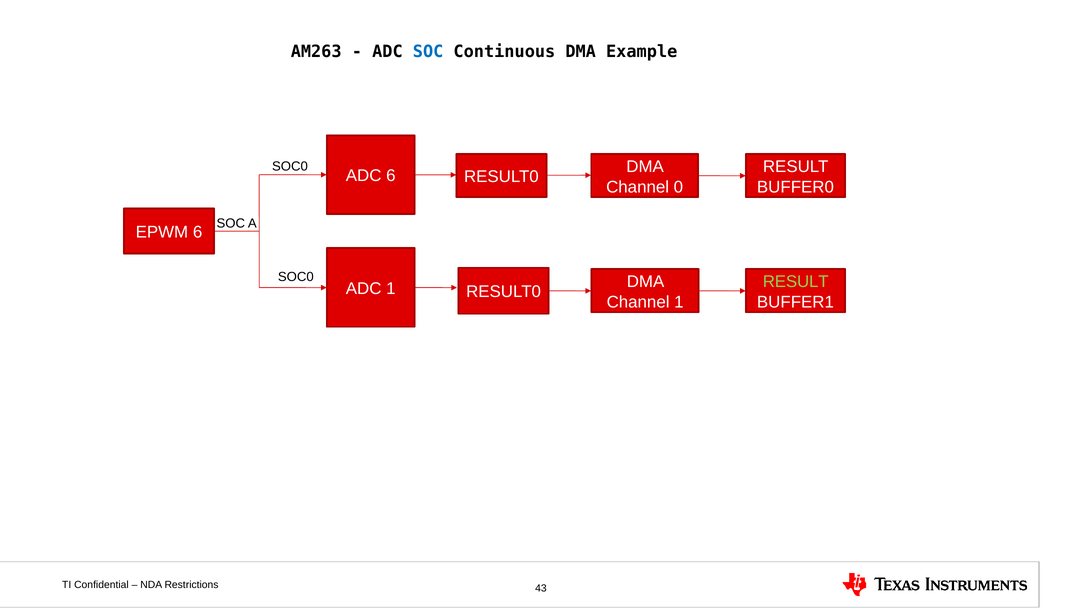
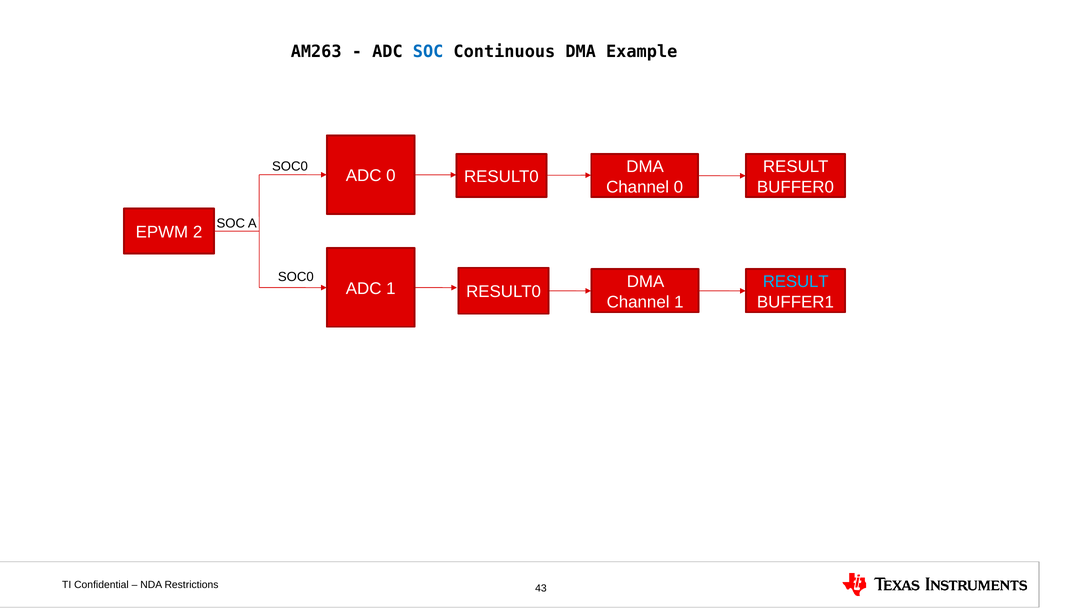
ADC 6: 6 -> 0 (391, 176)
EPWM 6: 6 -> 2 (198, 232)
RESULT colour: light green -> light blue (796, 282)
